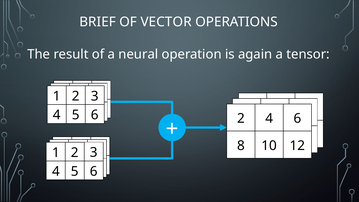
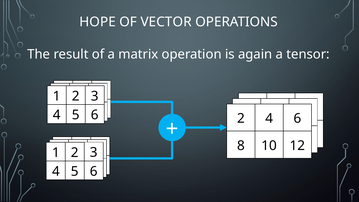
BRIEF: BRIEF -> HOPE (98, 22)
neural: neural -> matrix (138, 54)
